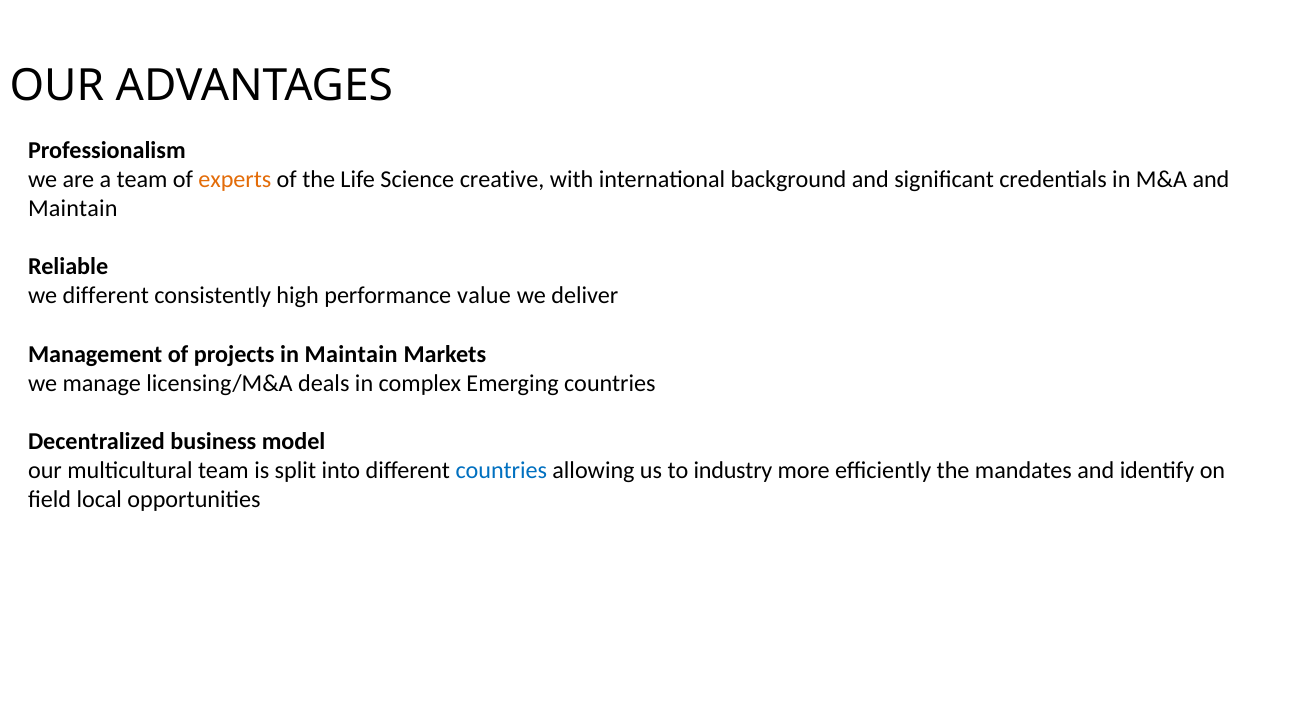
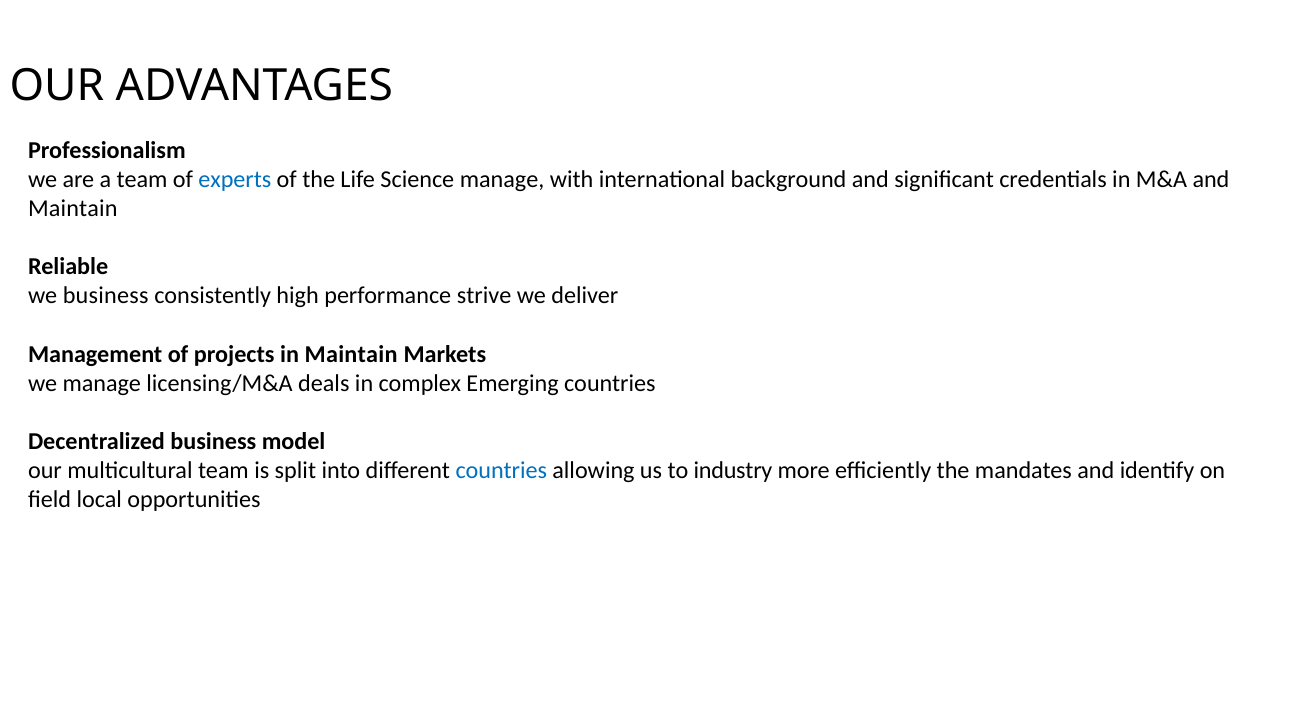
experts colour: orange -> blue (235, 180)
Science creative: creative -> manage (502, 180)
we different: different -> business (106, 296)
value: value -> strive (484, 296)
